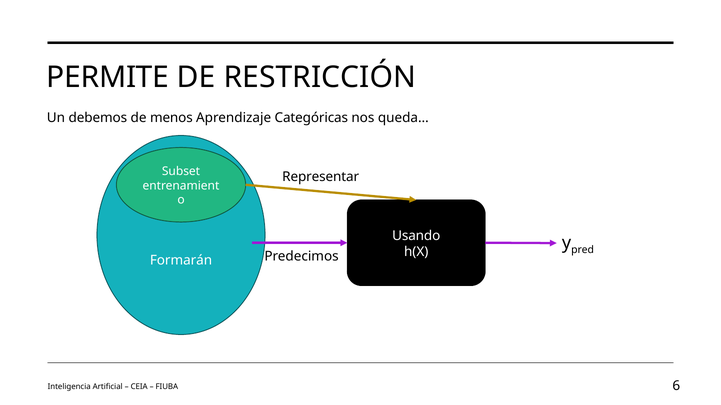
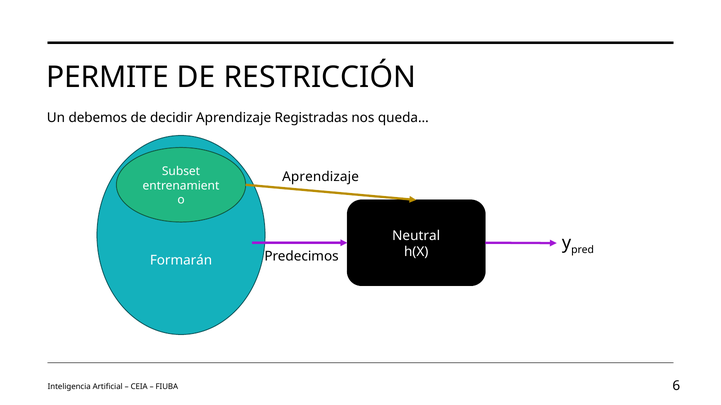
menos: menos -> decidir (171, 118)
Categóricas: Categóricas -> Registradas (311, 118)
Representar: Representar -> Aprendizaje (321, 177)
Usando: Usando -> Neutral (416, 236)
